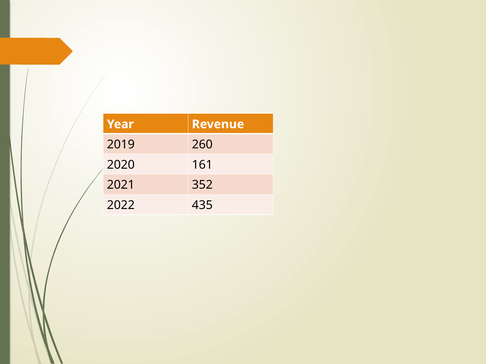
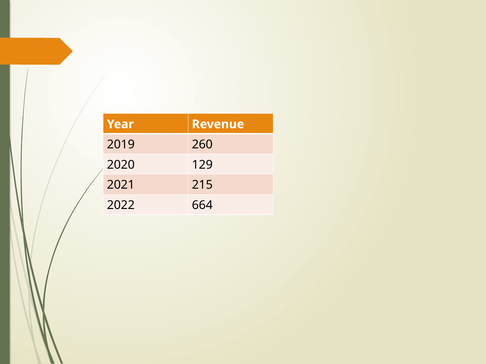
161: 161 -> 129 (202, 165)
352: 352 -> 215 (202, 185)
435: 435 -> 664 (202, 205)
